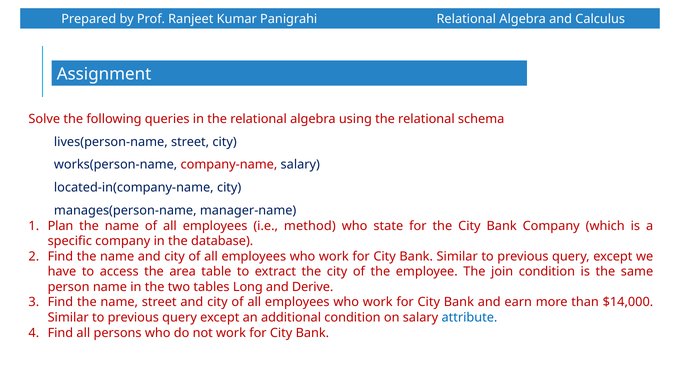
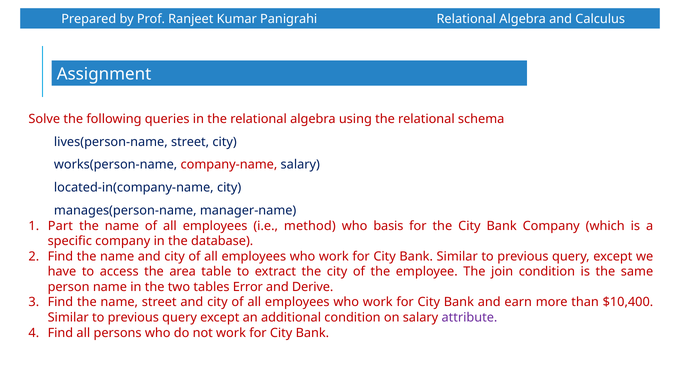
Plan: Plan -> Part (60, 226)
state: state -> basis (388, 226)
Long: Long -> Error (248, 287)
$14,000: $14,000 -> $10,400 (628, 303)
attribute colour: blue -> purple (469, 318)
